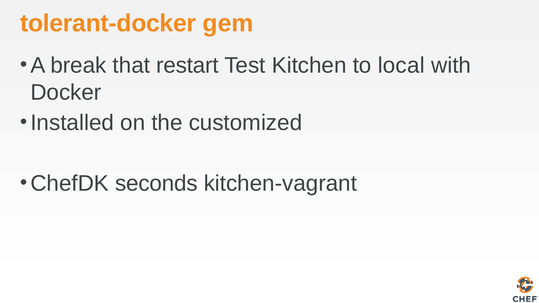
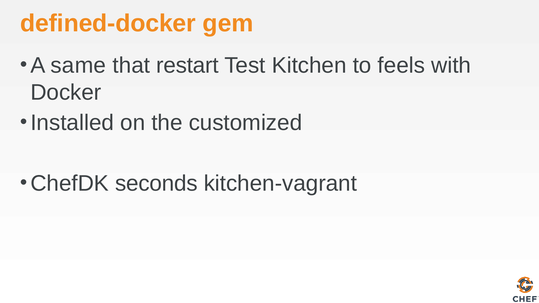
tolerant-docker: tolerant-docker -> defined-docker (108, 23)
break: break -> same (78, 66)
local: local -> feels (401, 66)
